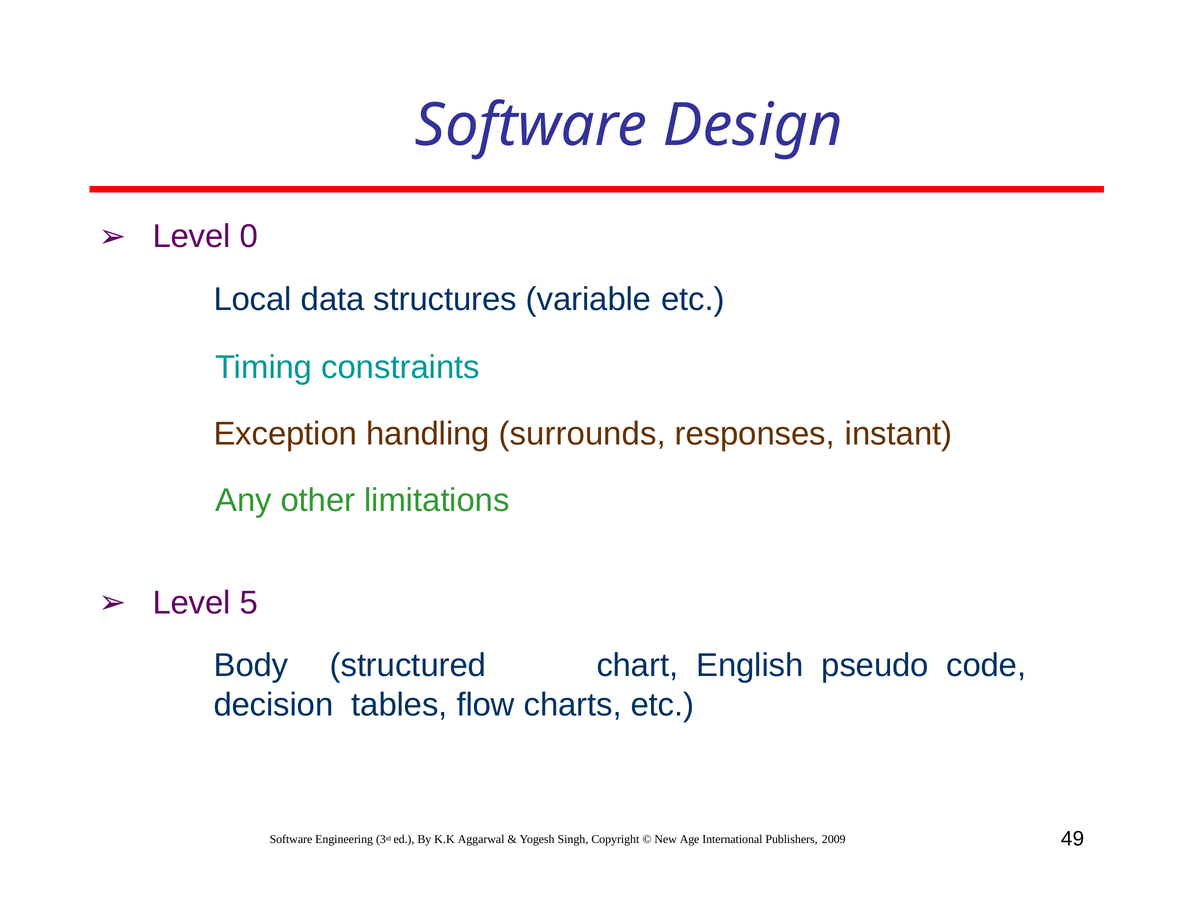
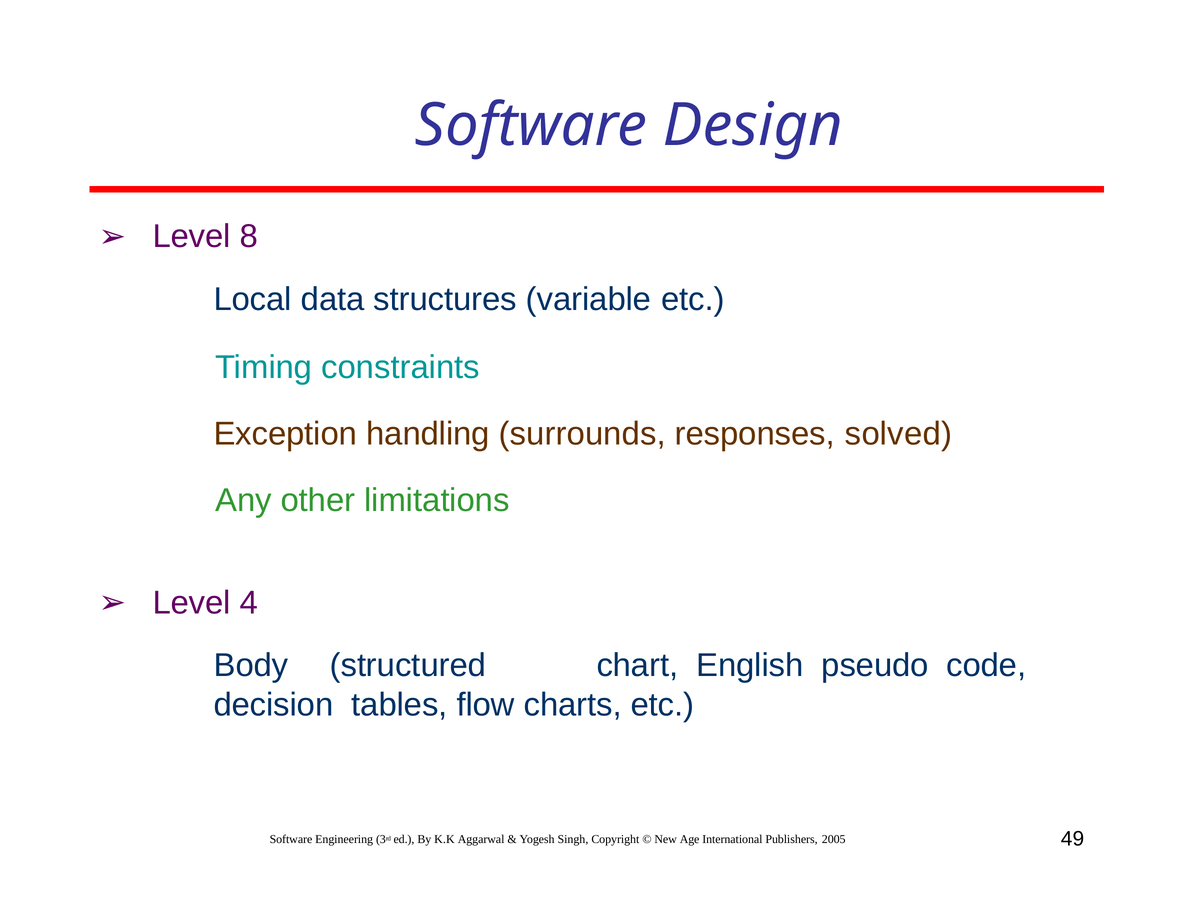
0: 0 -> 8 (249, 236)
instant: instant -> solved (898, 434)
5: 5 -> 4 (249, 603)
2009: 2009 -> 2005 (834, 839)
